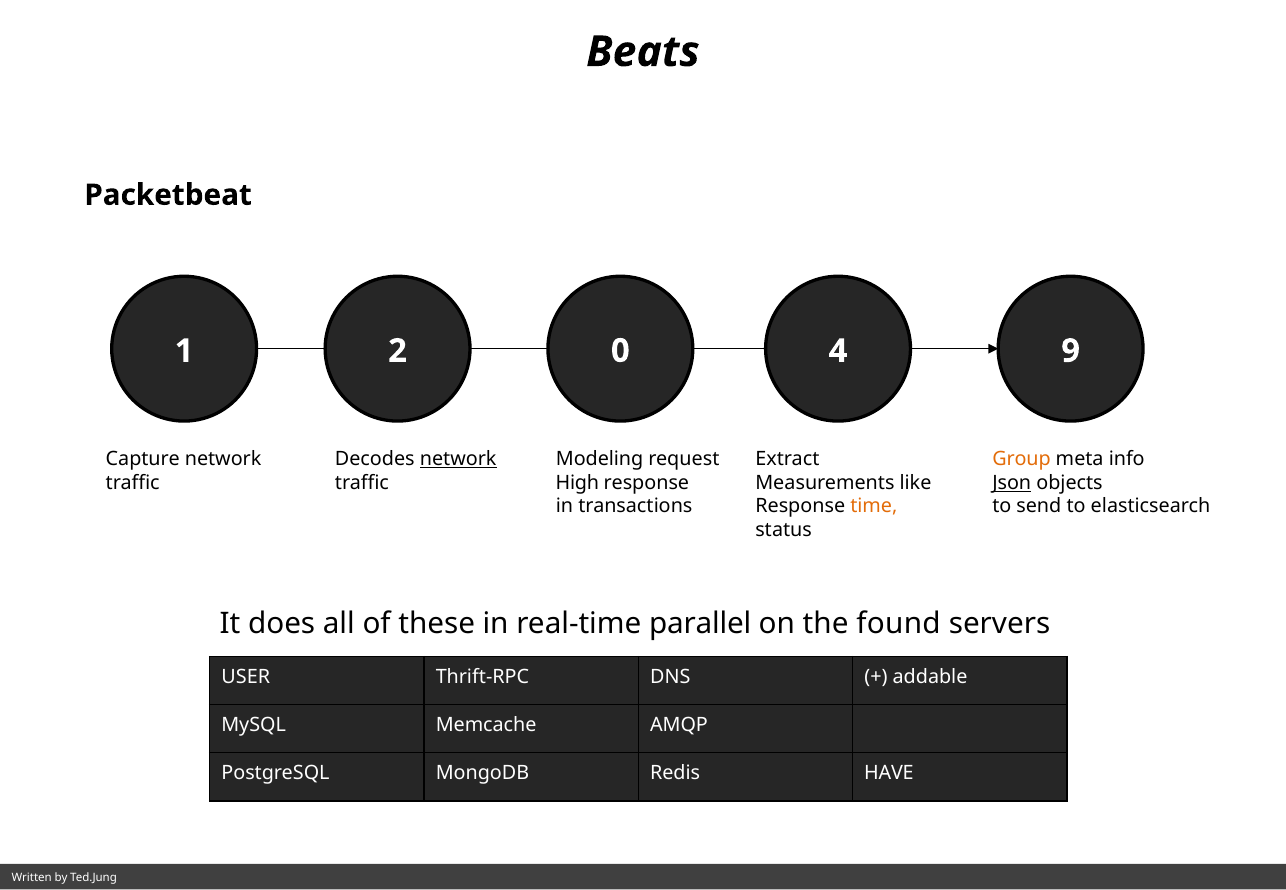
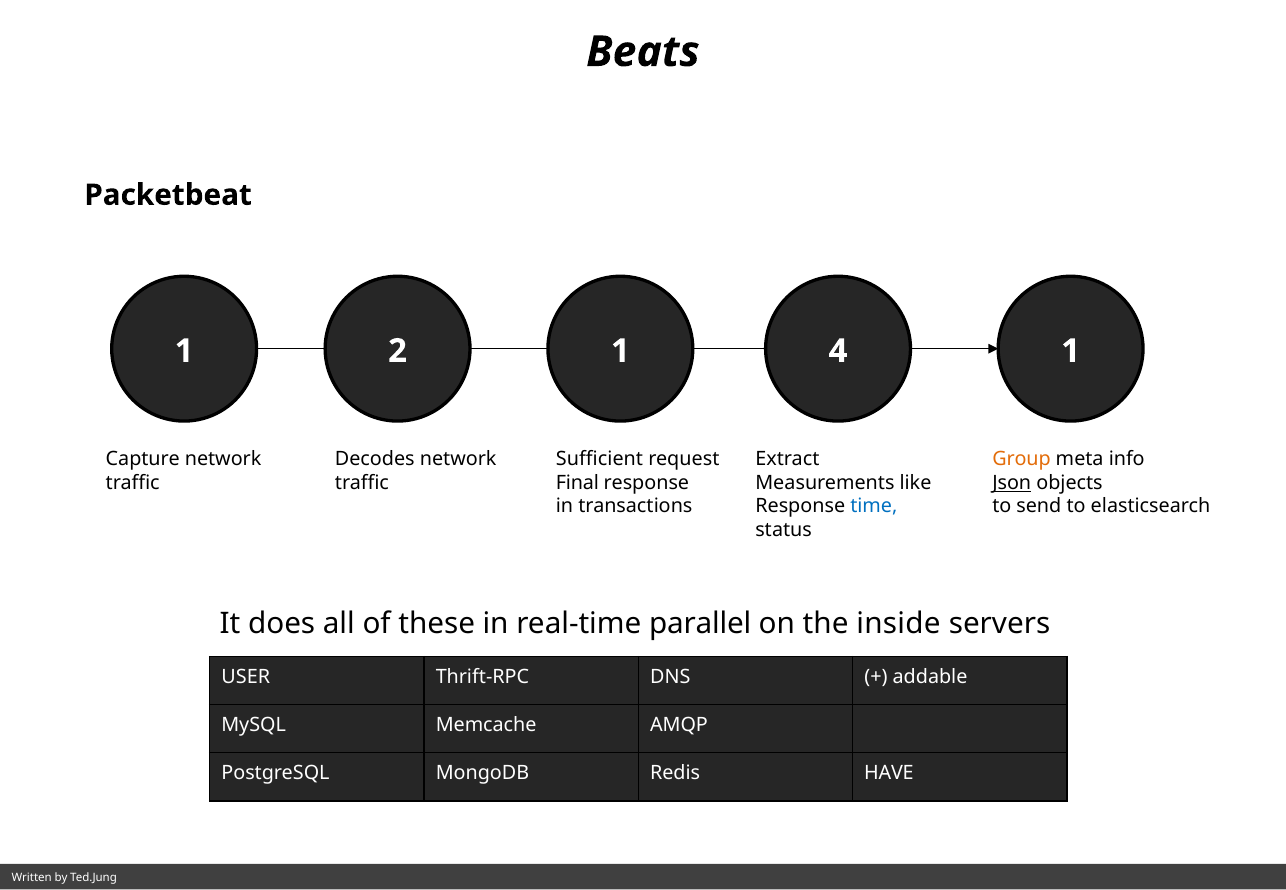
2 0: 0 -> 1 (620, 351)
4 9: 9 -> 1 (1071, 351)
network underline: present -> none (458, 459)
Modeling: Modeling -> Sufficient (600, 459)
High: High -> Final (577, 483)
time colour: orange -> blue (874, 507)
found: found -> inside (899, 624)
